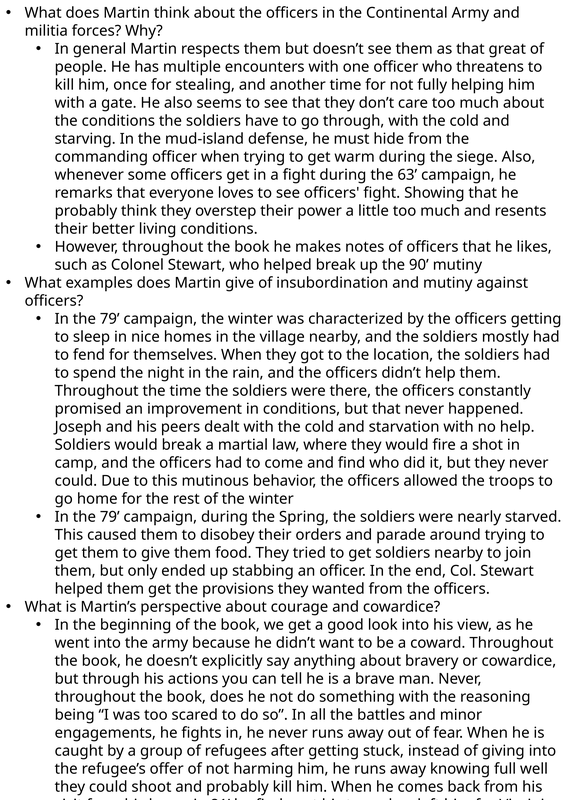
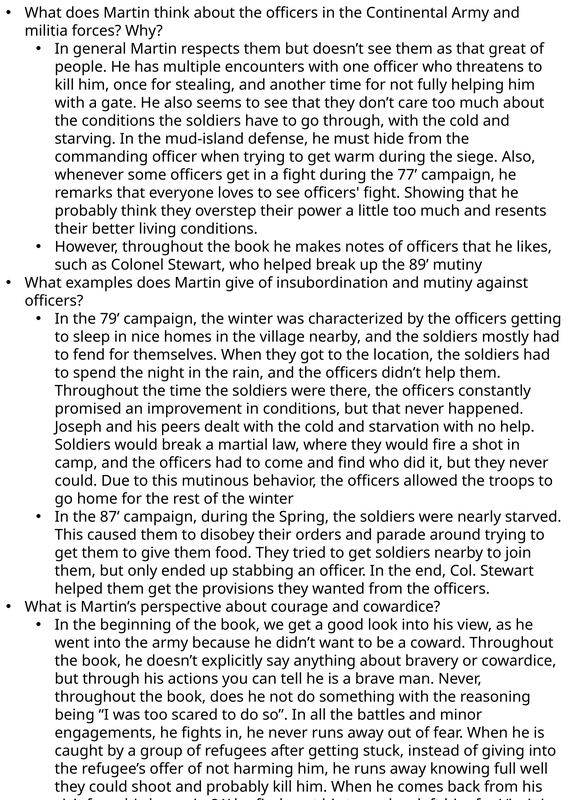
63: 63 -> 77 (407, 175)
90: 90 -> 89 (419, 265)
79: 79 -> 87 (110, 517)
